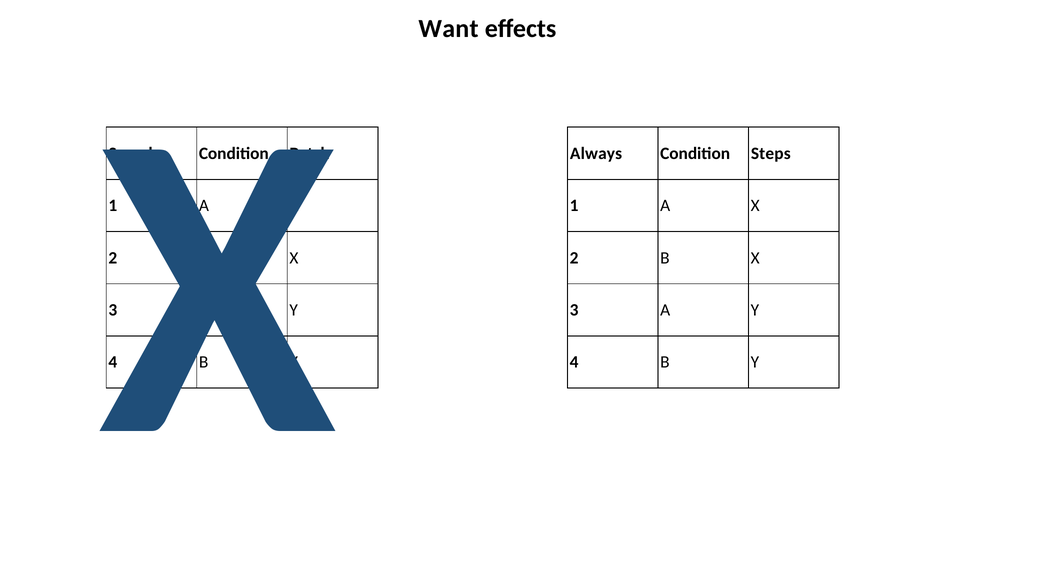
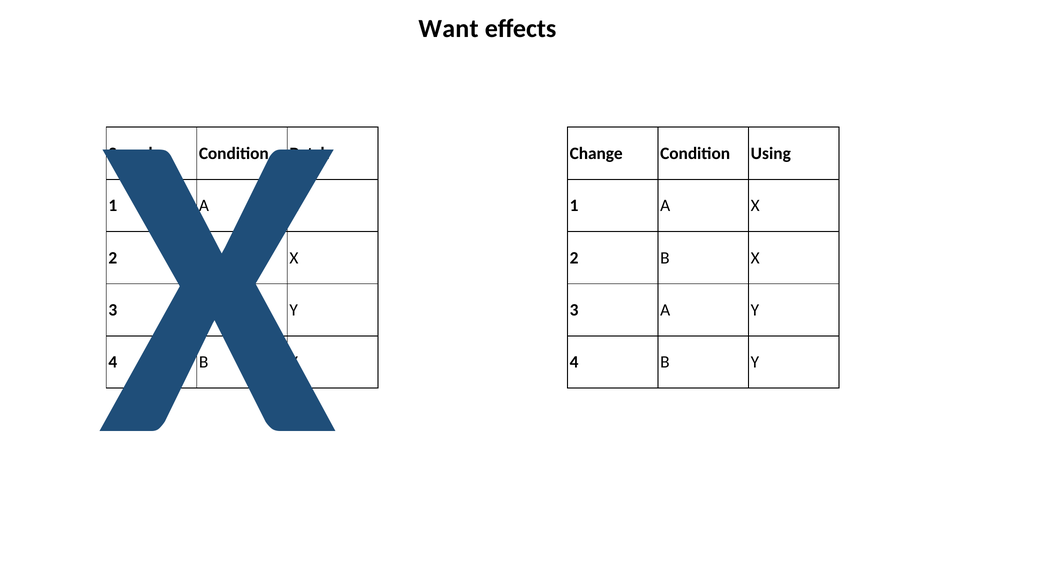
Always: Always -> Change (596, 153)
Steps: Steps -> Using (771, 153)
